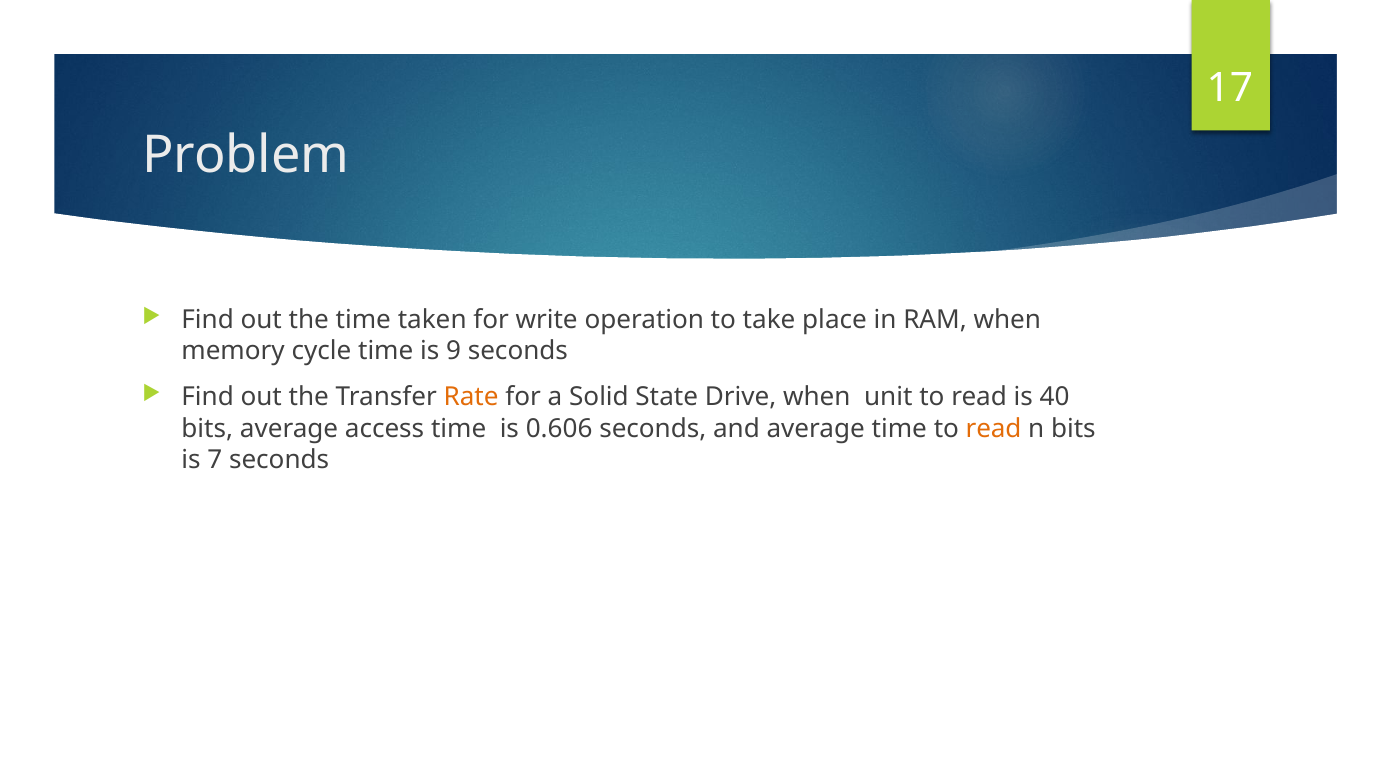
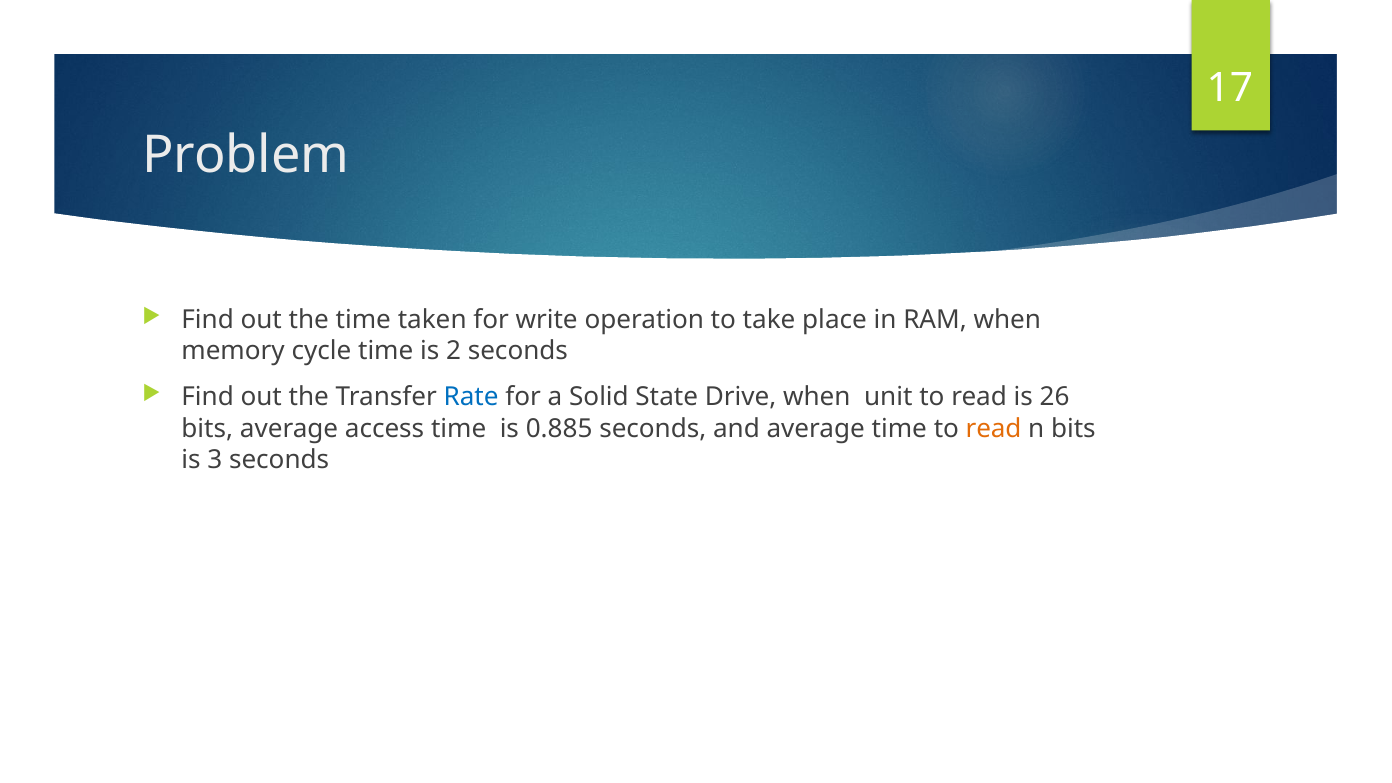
9: 9 -> 2 (454, 351)
Rate colour: orange -> blue (471, 397)
40: 40 -> 26 (1055, 397)
0.606: 0.606 -> 0.885 (559, 428)
7: 7 -> 3 (215, 460)
